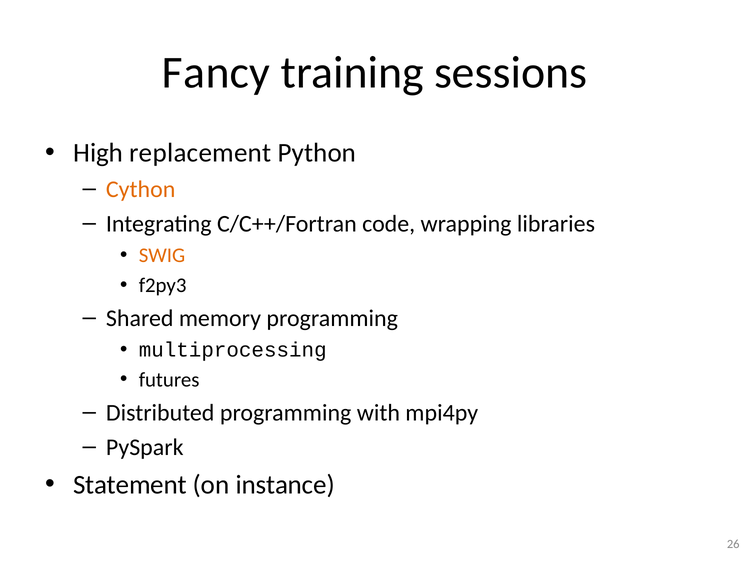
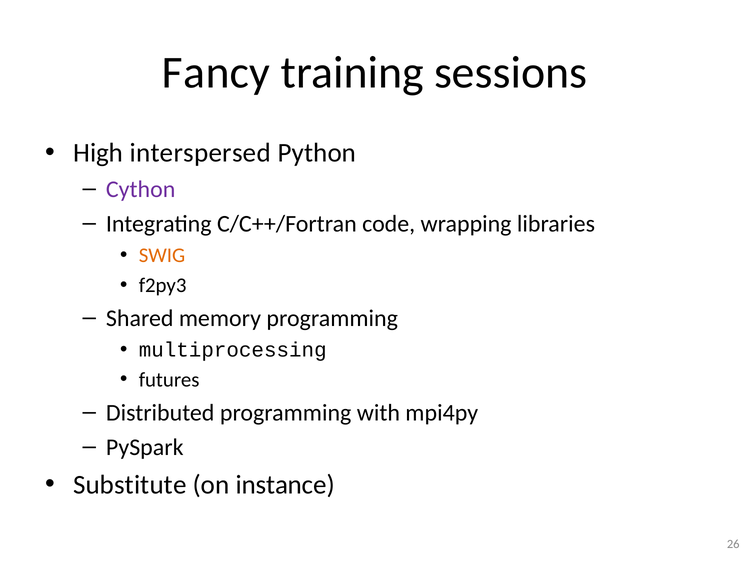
replacement: replacement -> interspersed (200, 153)
Cython colour: orange -> purple (141, 189)
Statement: Statement -> Substitute (130, 485)
